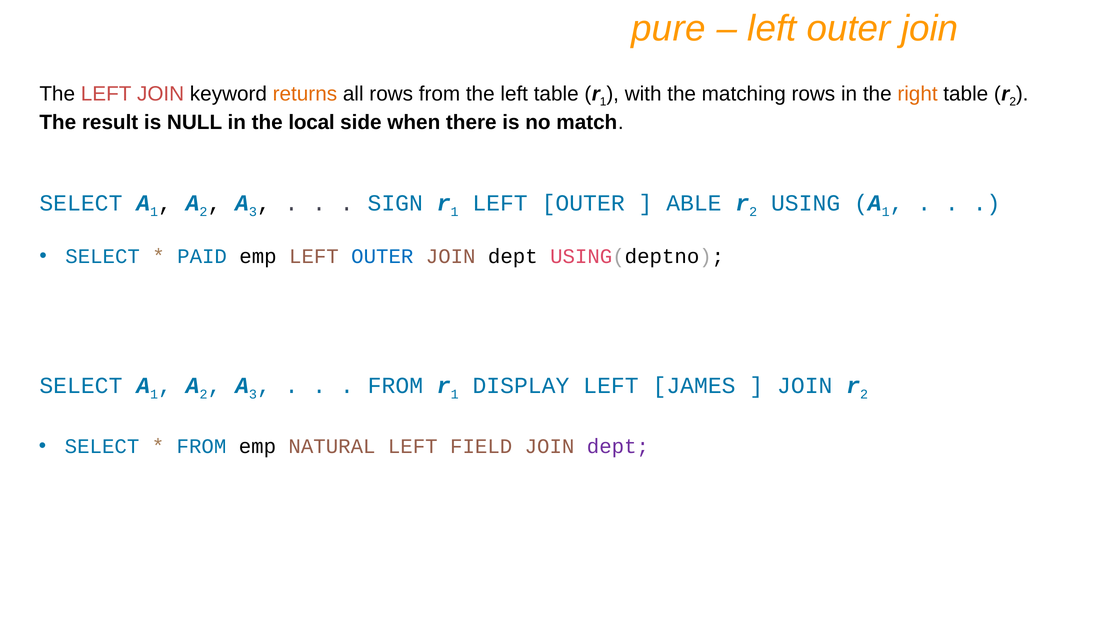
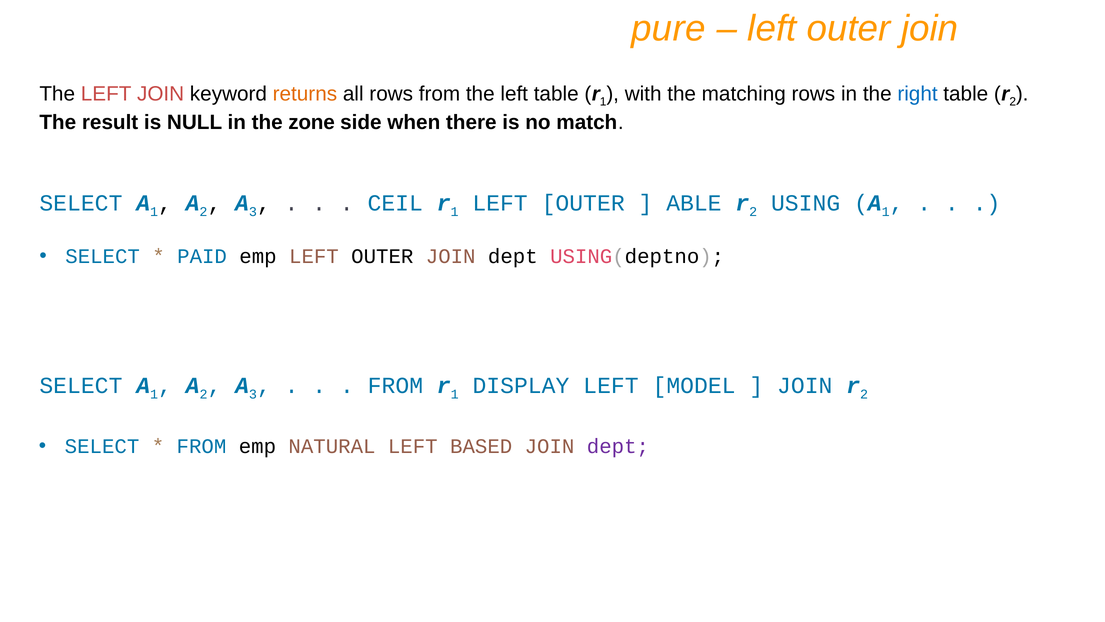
right colour: orange -> blue (918, 94)
local: local -> zone (312, 122)
SIGN: SIGN -> CEIL (395, 203)
OUTER colour: blue -> black (382, 256)
JAMES: JAMES -> MODEL (694, 385)
FIELD: FIELD -> BASED (481, 446)
